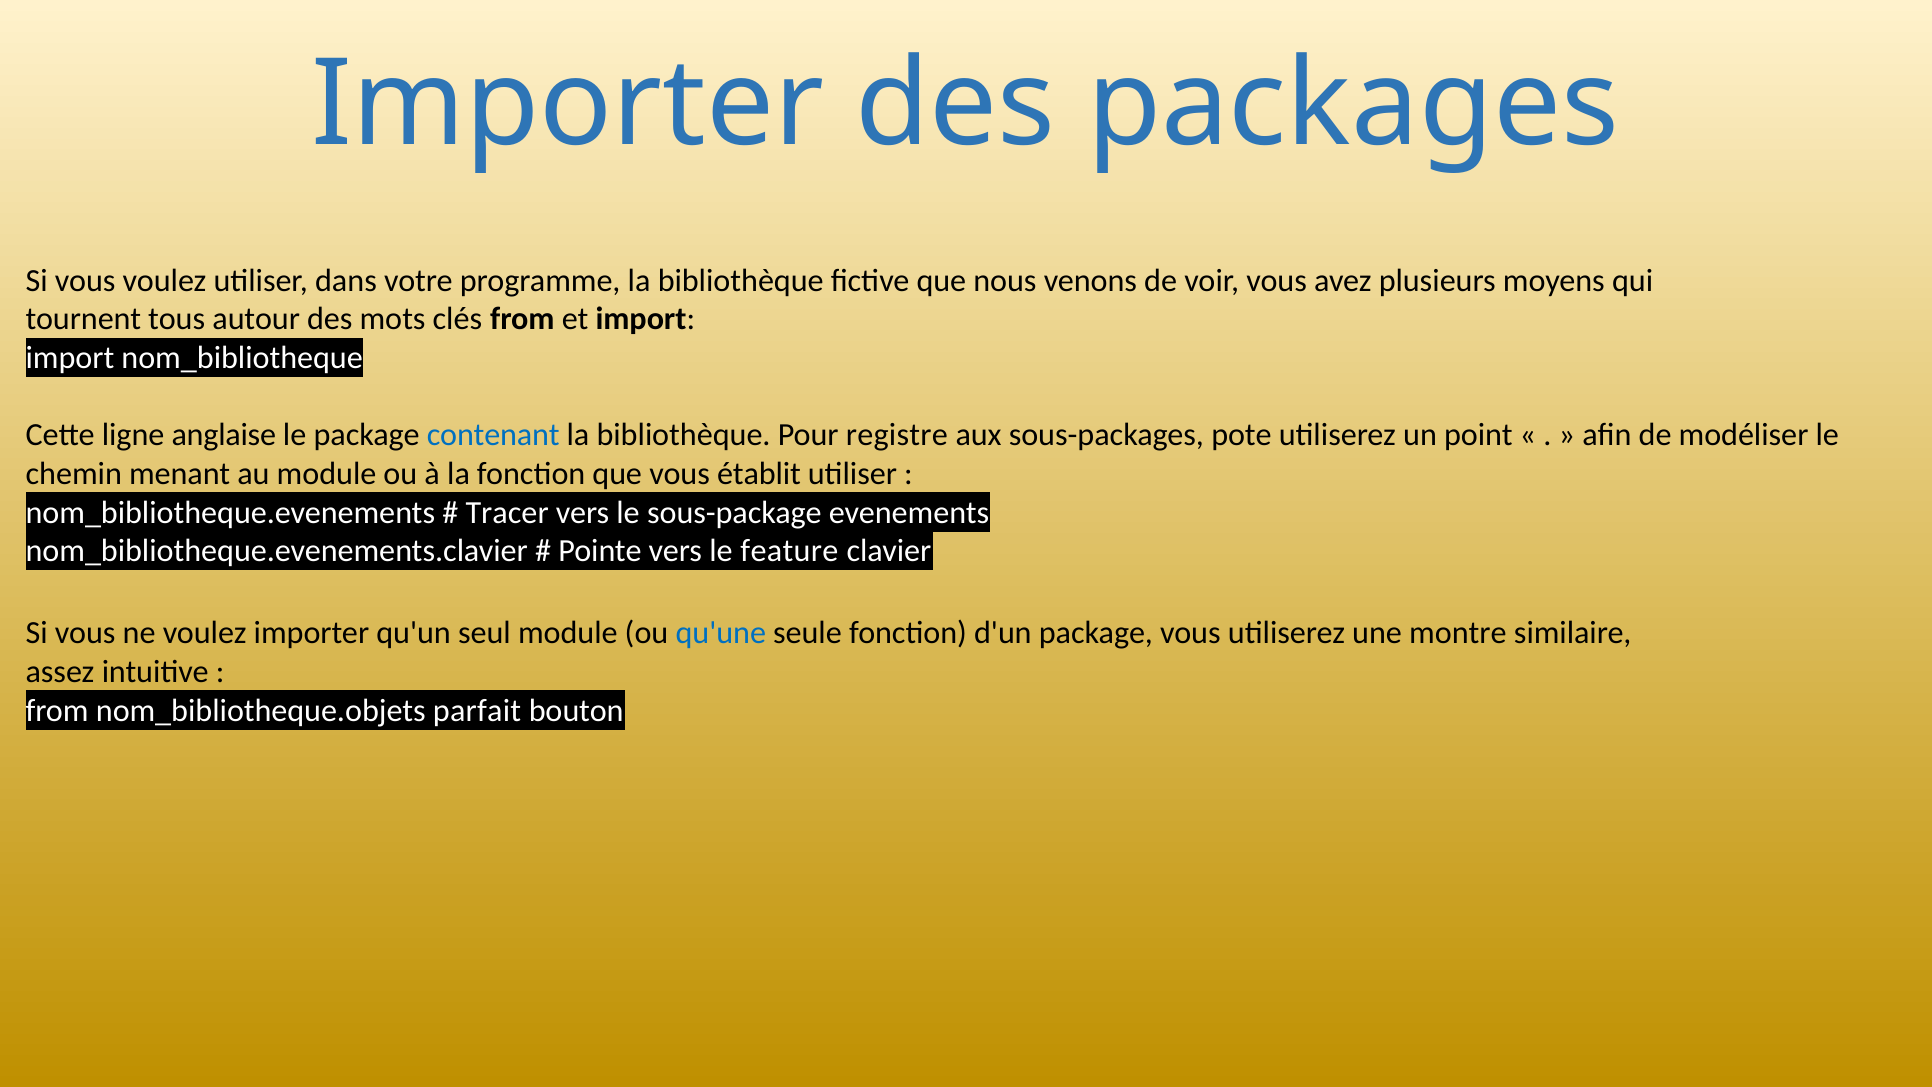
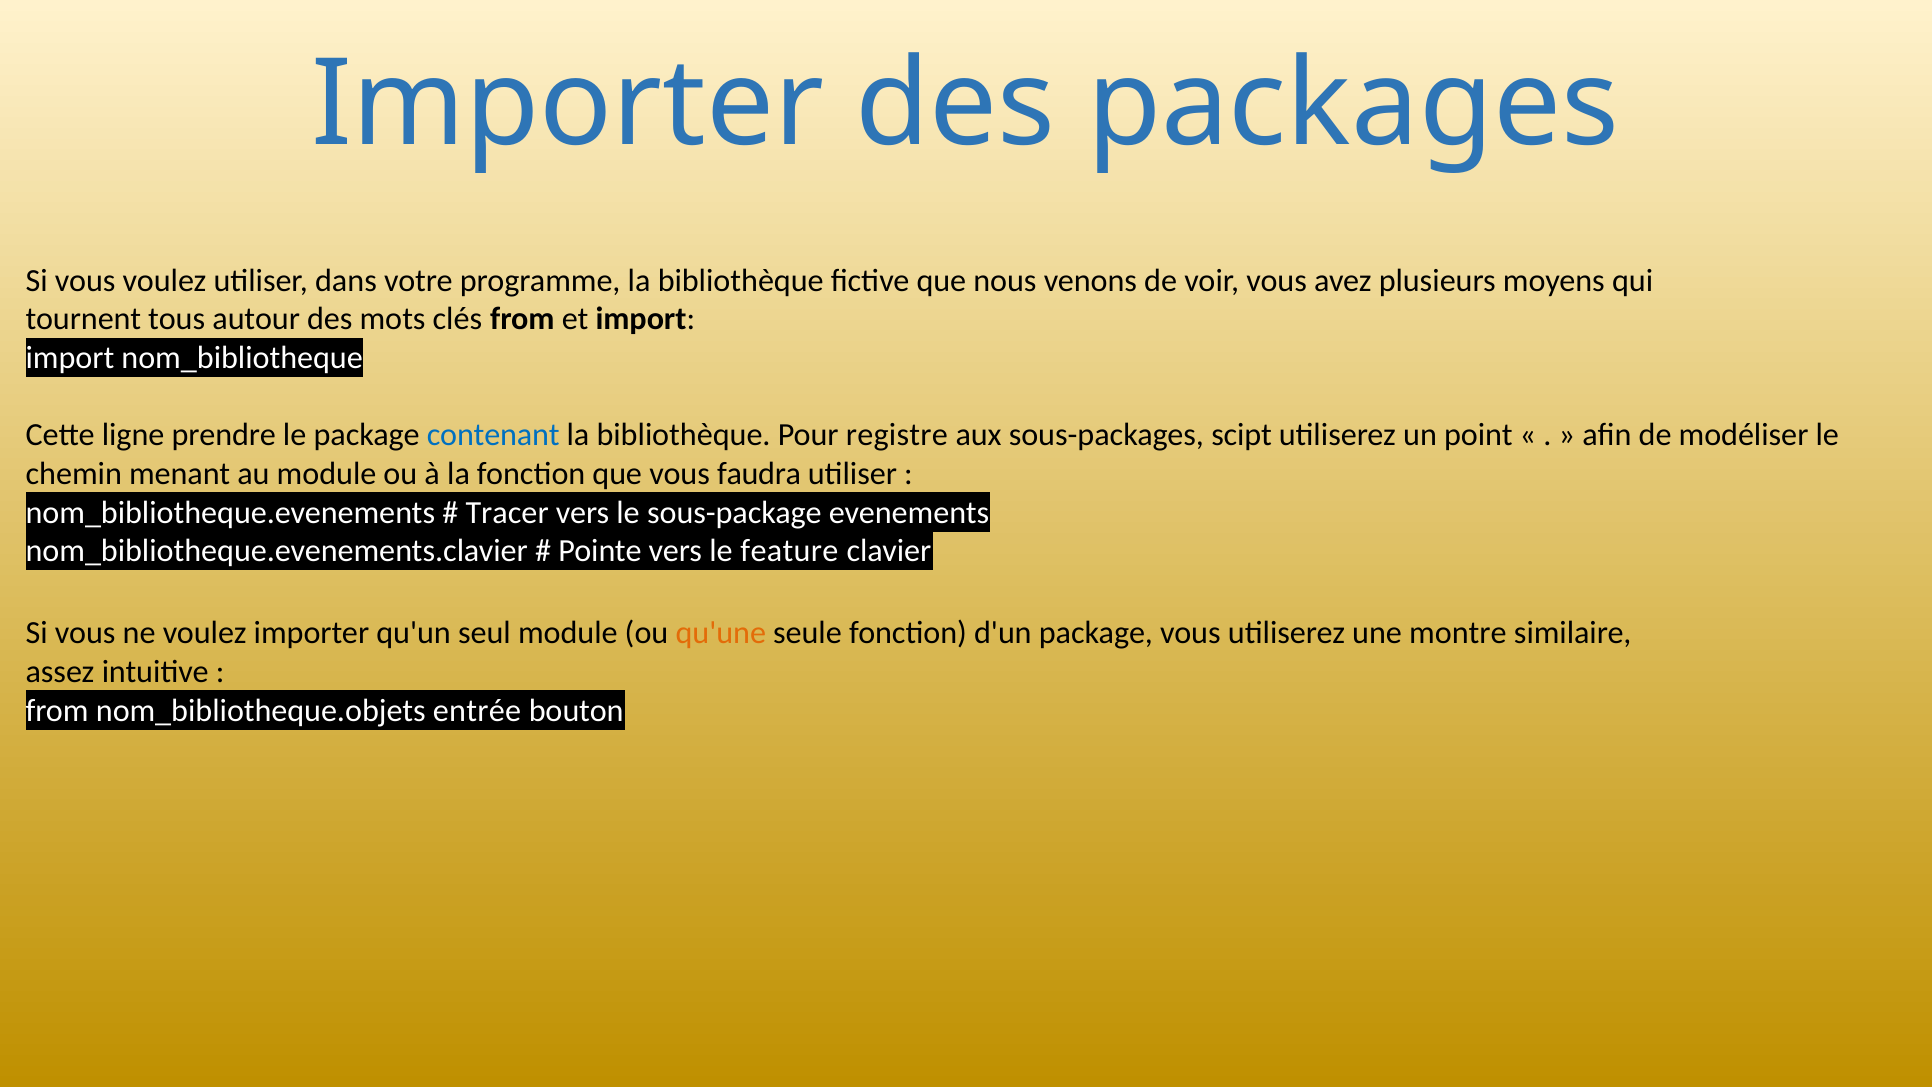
anglaise: anglaise -> prendre (224, 435)
pote: pote -> scipt (1242, 435)
établit: établit -> faudra (759, 474)
qu'une colour: blue -> orange (721, 633)
parfait: parfait -> entrée (477, 710)
